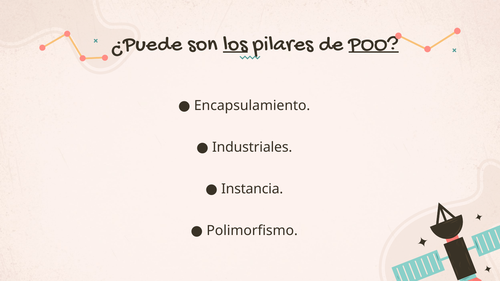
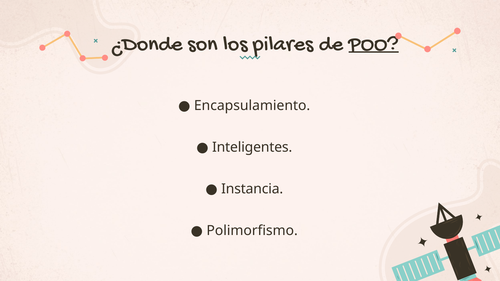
¿Puede: ¿Puede -> ¿Donde (147, 42)
los underline: present -> none (235, 42)
Industriales: Industriales -> Inteligentes (252, 147)
